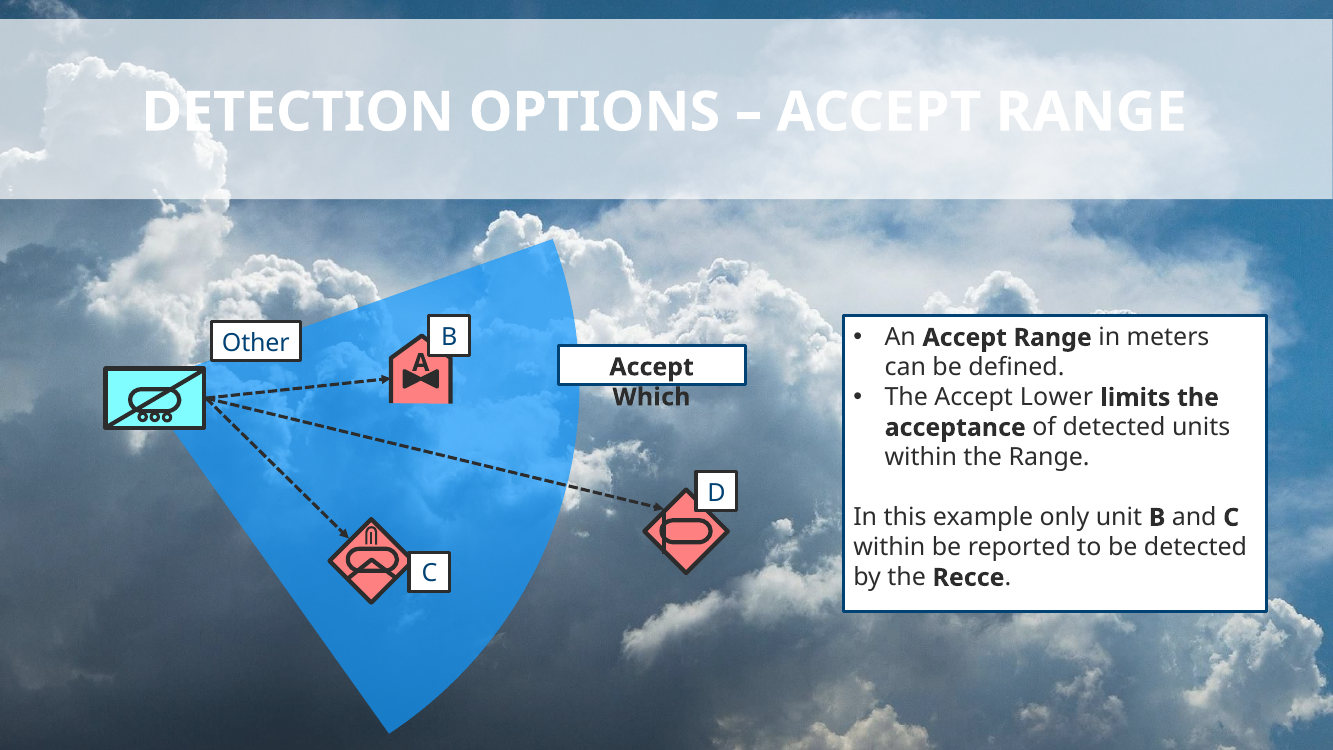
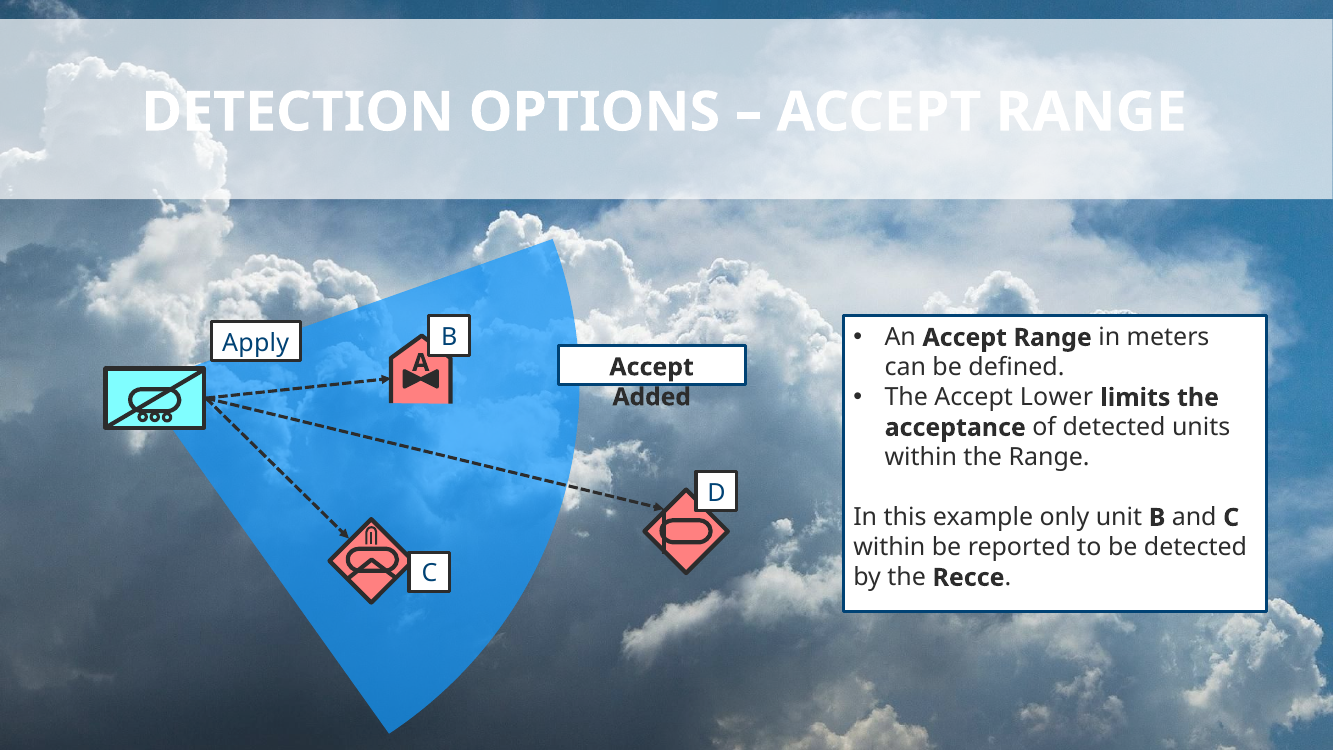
Other: Other -> Apply (256, 343)
Which: Which -> Added (652, 397)
